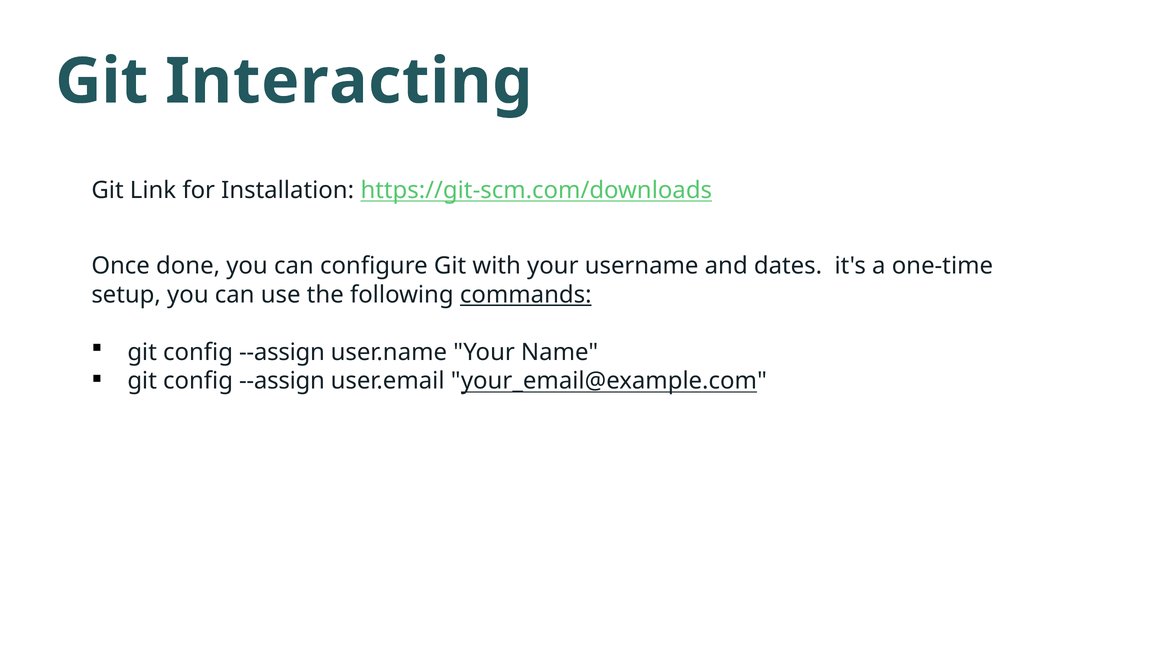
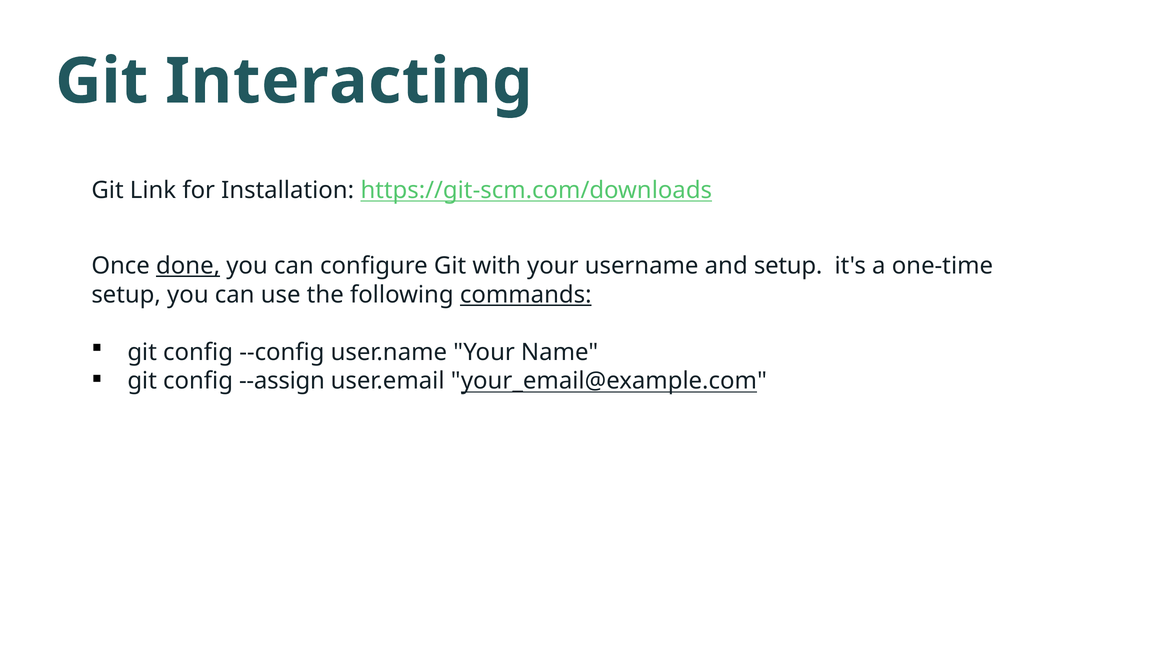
done underline: none -> present (188, 266)
and dates: dates -> setup (788, 266)
--assign: --assign -> --config (282, 353)
